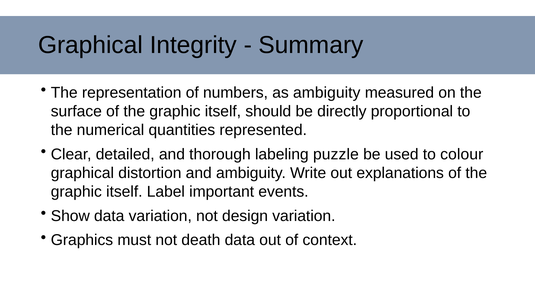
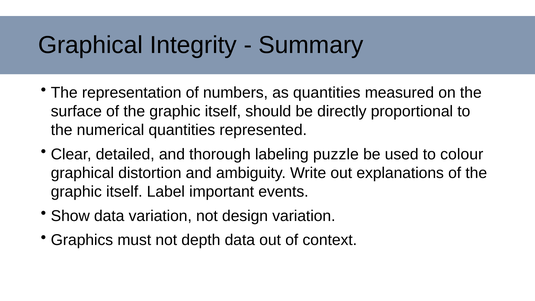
as ambiguity: ambiguity -> quantities (327, 93)
death: death -> depth (201, 240)
